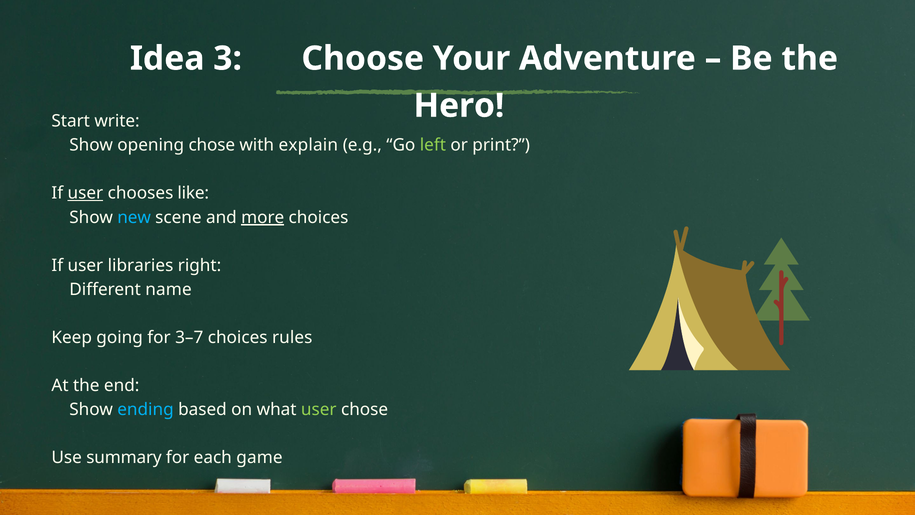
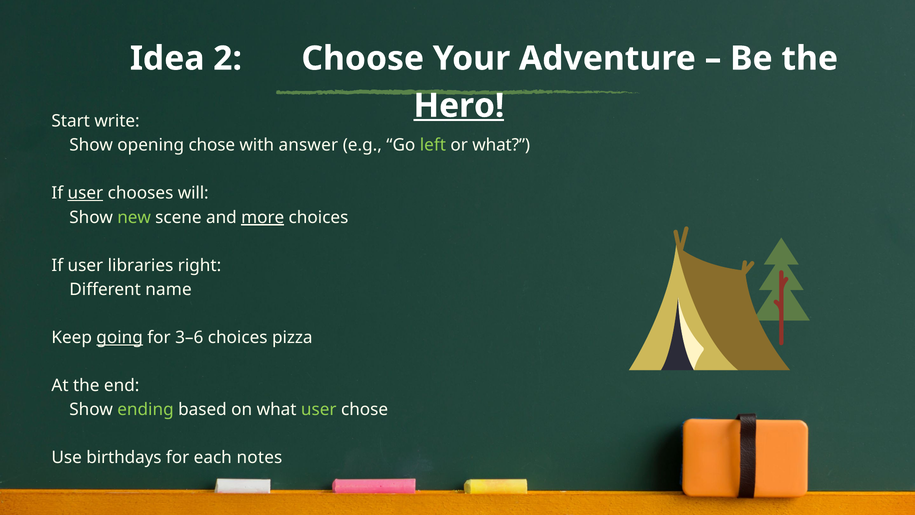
3: 3 -> 2 (228, 58)
Hero underline: none -> present (459, 106)
explain: explain -> answer (308, 145)
or print: print -> what (501, 145)
like: like -> will (193, 193)
new colour: light blue -> light green (134, 217)
going underline: none -> present (120, 337)
3–7: 3–7 -> 3–6 (189, 337)
rules: rules -> pizza (292, 337)
ending colour: light blue -> light green (146, 409)
summary: summary -> birthdays (124, 458)
game: game -> notes (259, 458)
